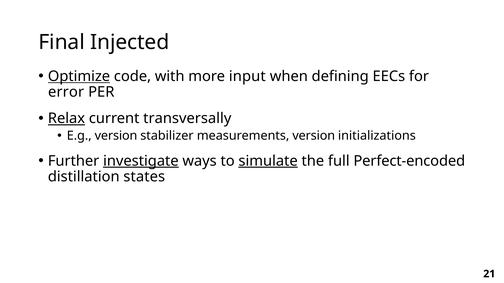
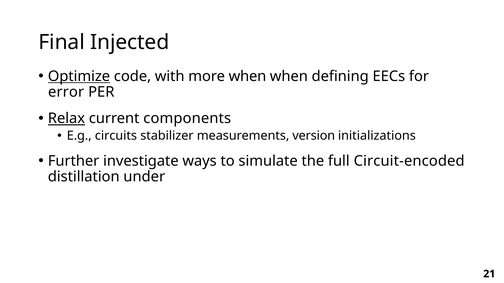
more input: input -> when (247, 76)
transversally: transversally -> components (187, 119)
E.g version: version -> circuits (116, 136)
investigate underline: present -> none (141, 161)
simulate underline: present -> none (268, 161)
Perfect-encoded: Perfect-encoded -> Circuit-encoded (409, 161)
states: states -> under (144, 177)
